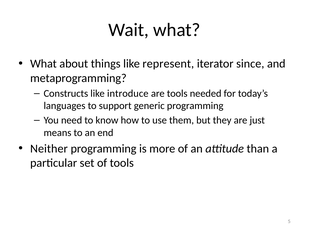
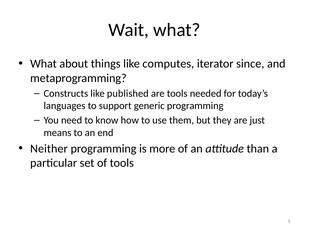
represent: represent -> computes (168, 64)
introduce: introduce -> published (128, 93)
